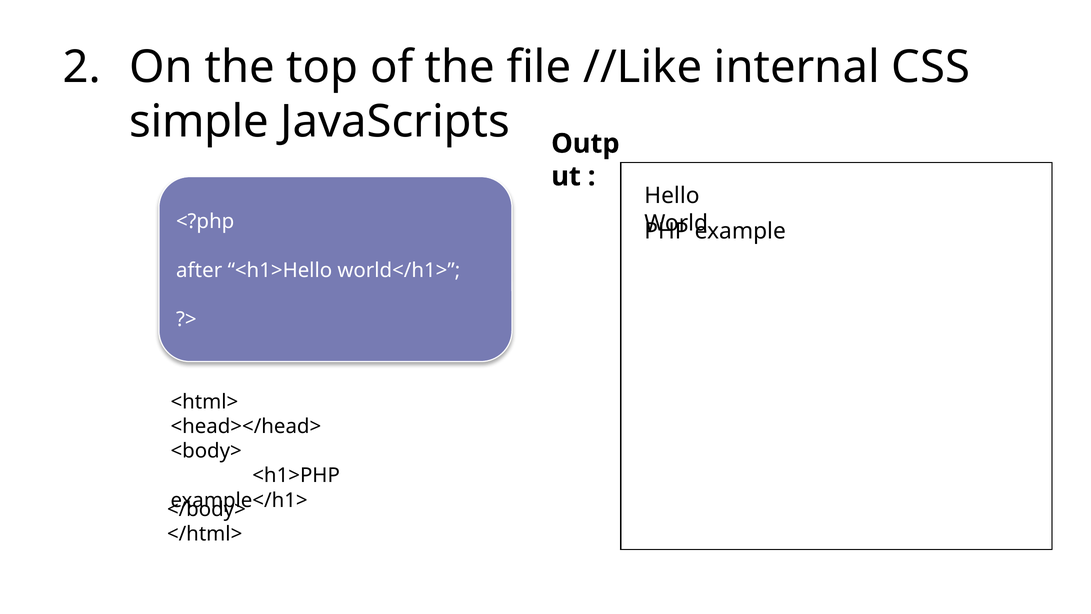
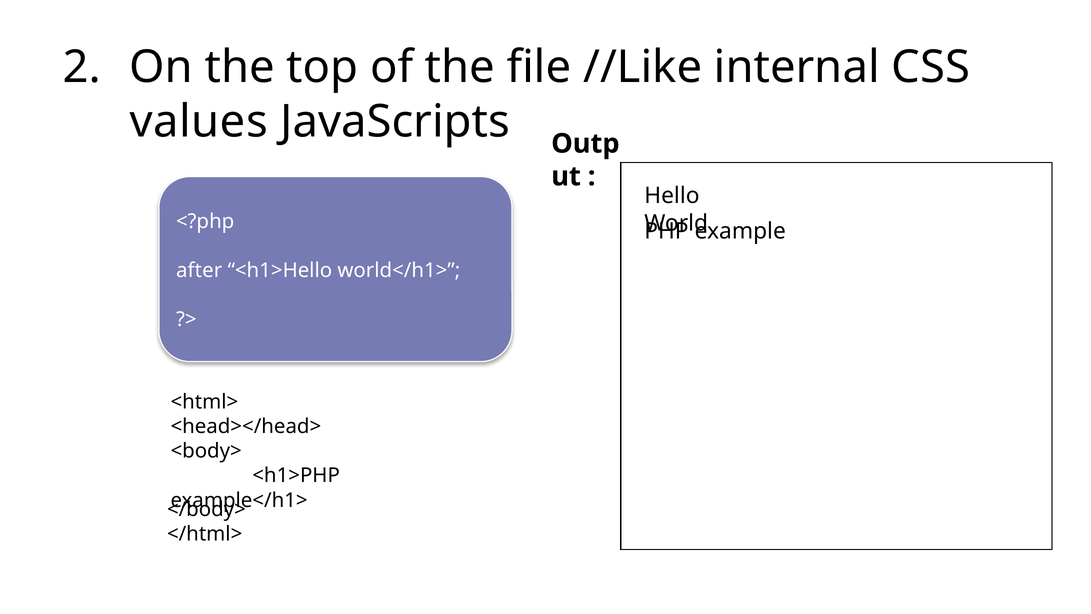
simple: simple -> values (199, 122)
